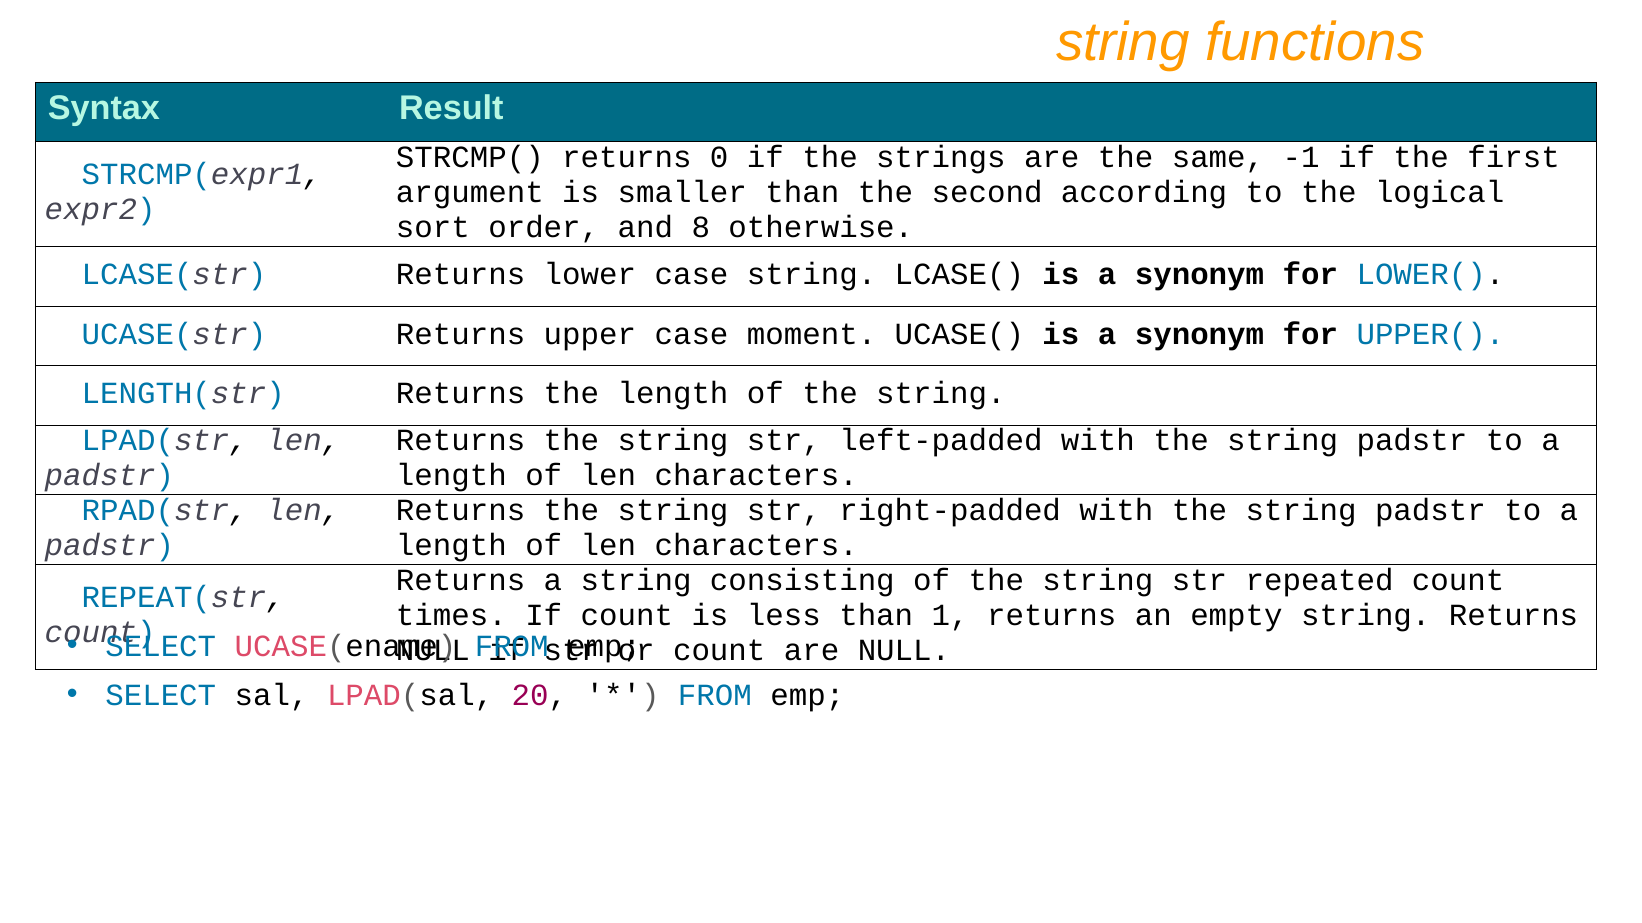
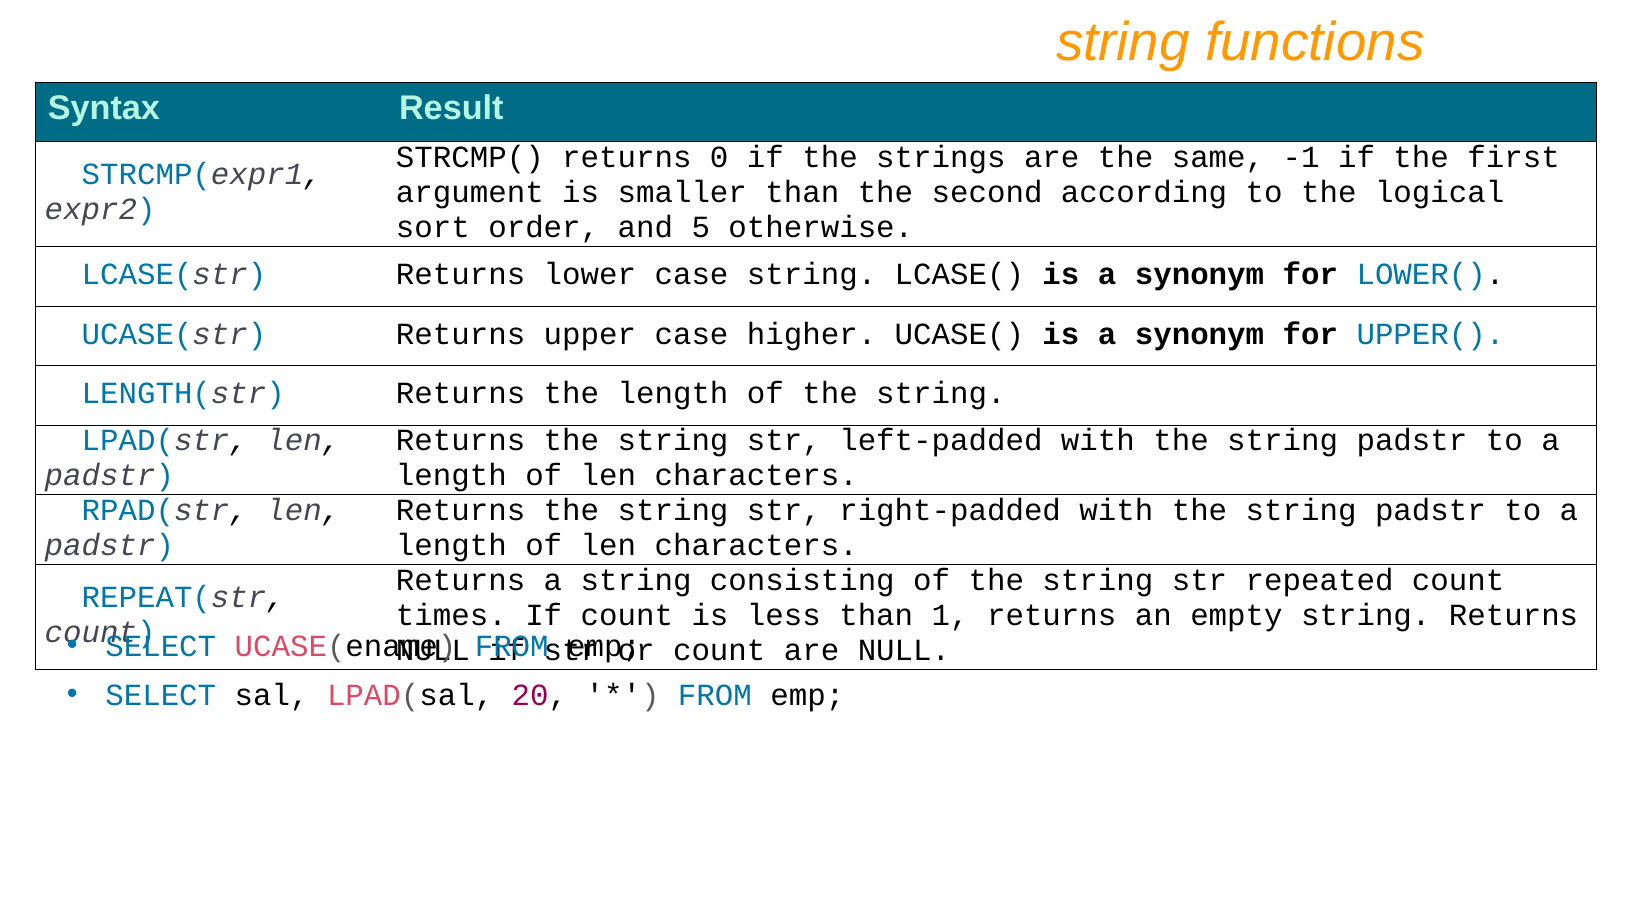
8: 8 -> 5 (701, 227)
moment: moment -> higher (812, 334)
